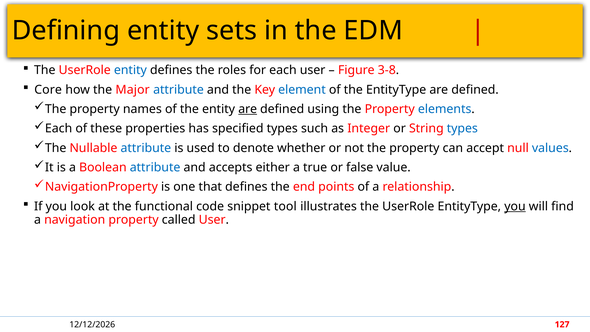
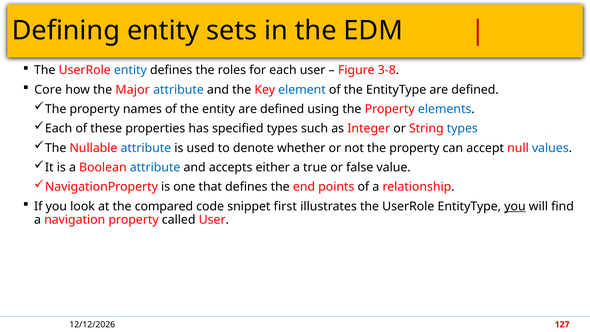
are underline: present -> none (248, 109)
functional: functional -> compared (164, 206)
tool: tool -> first (285, 206)
